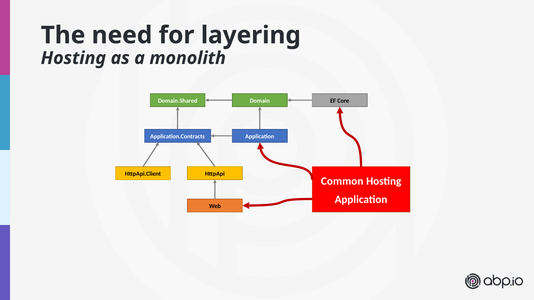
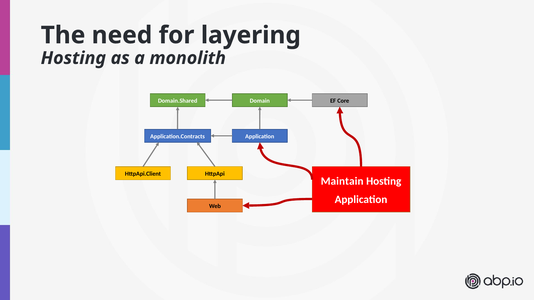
Common: Common -> Maintain (342, 181)
